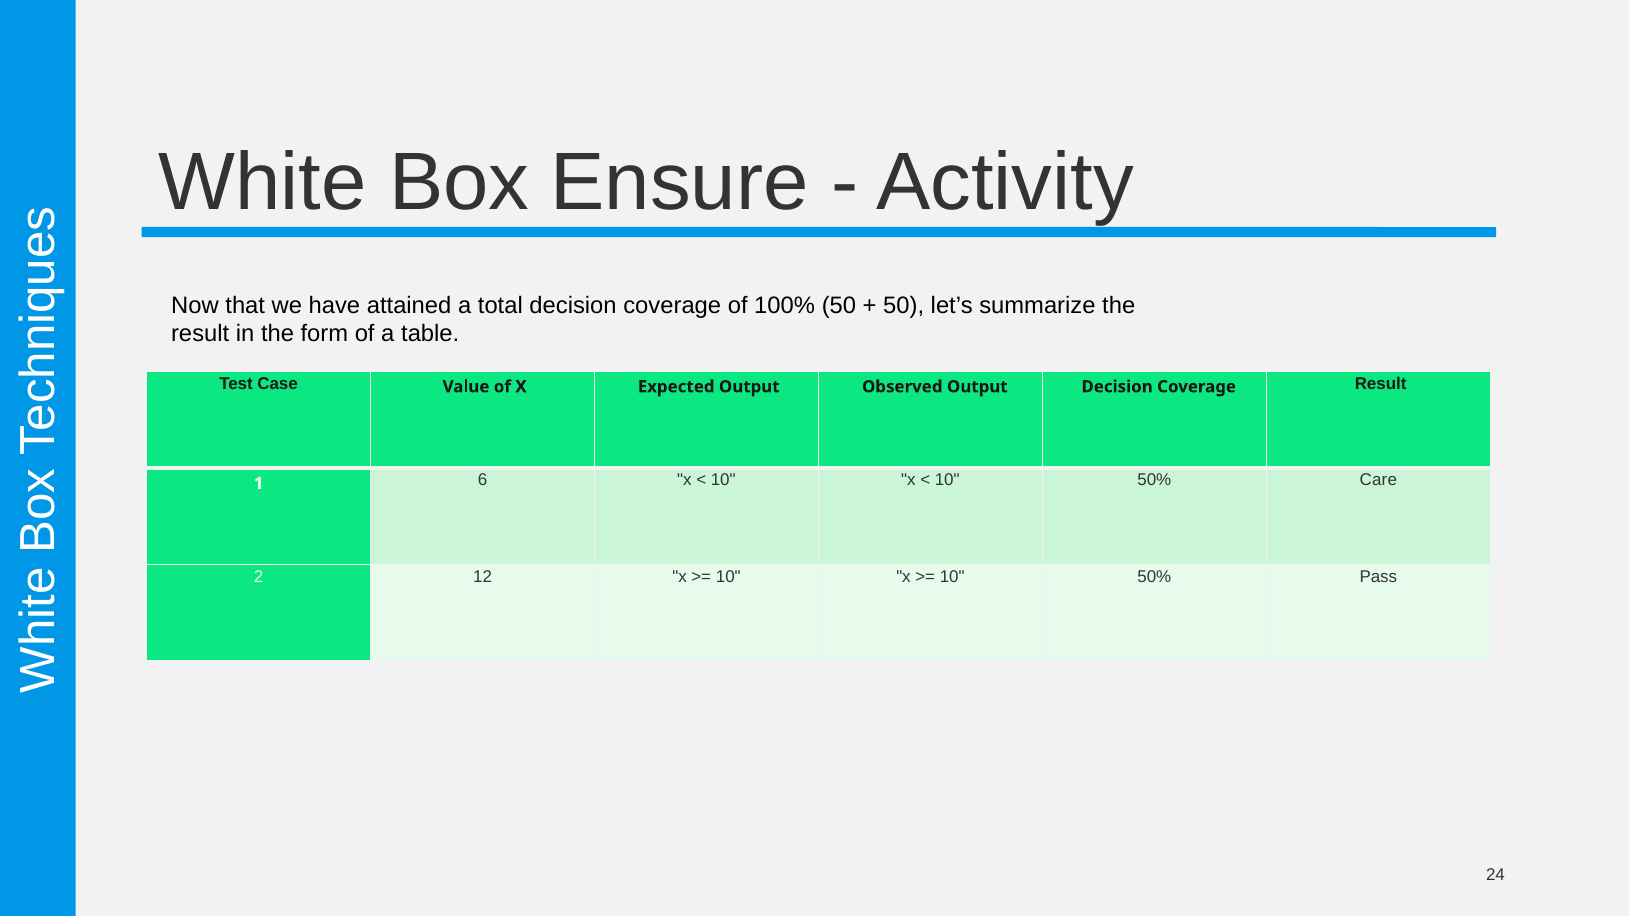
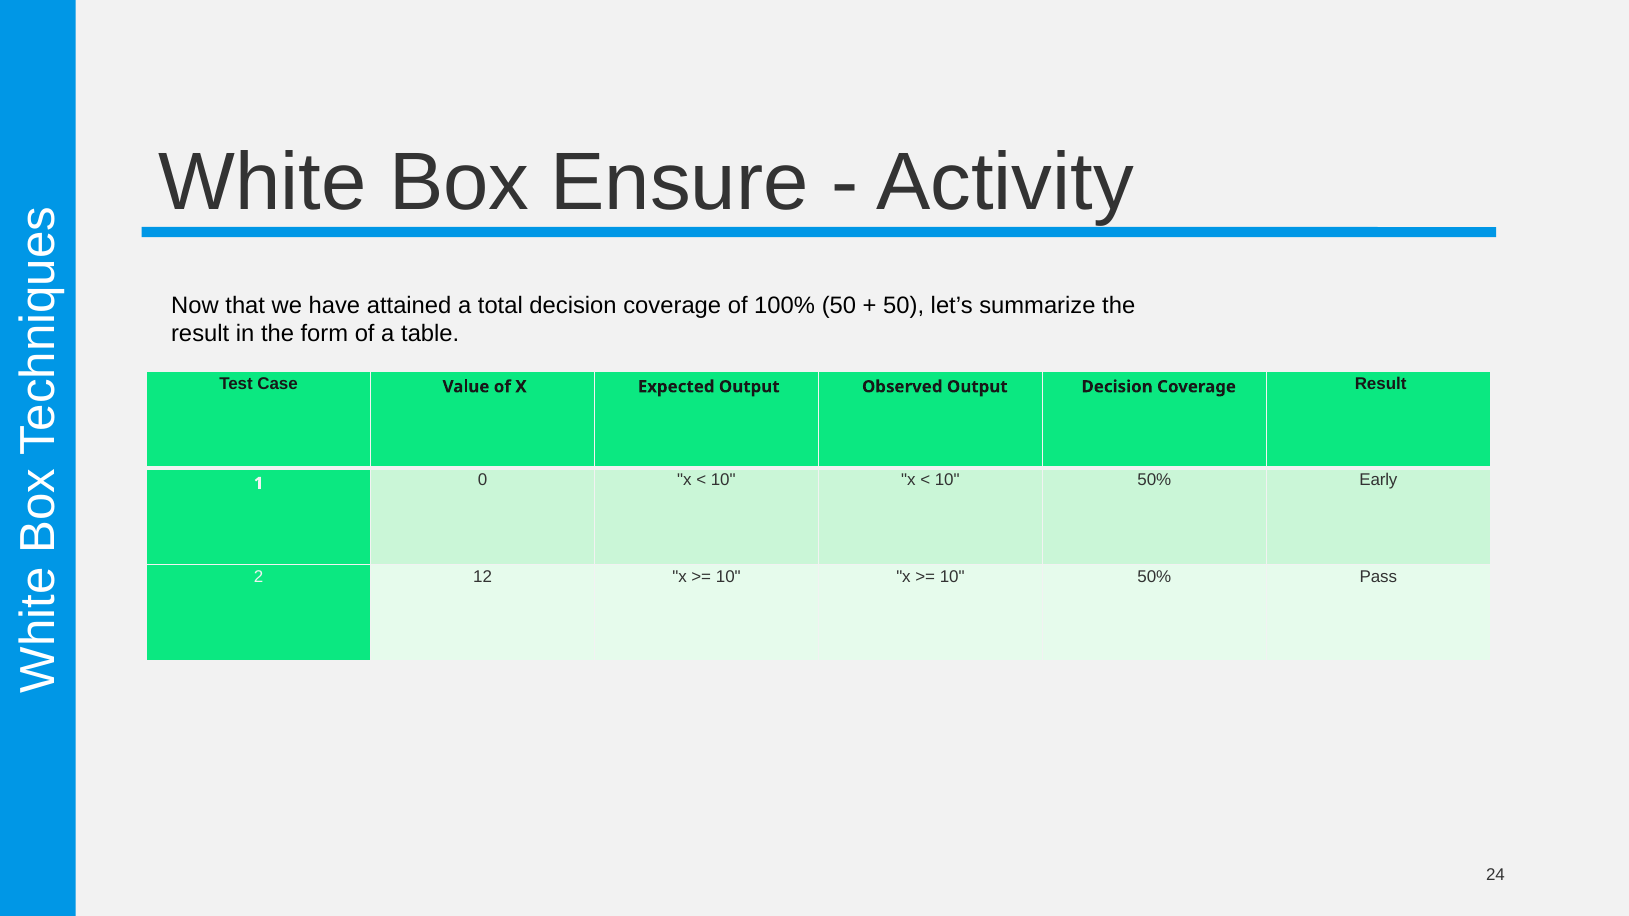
6: 6 -> 0 (483, 480)
Care: Care -> Early (1378, 480)
